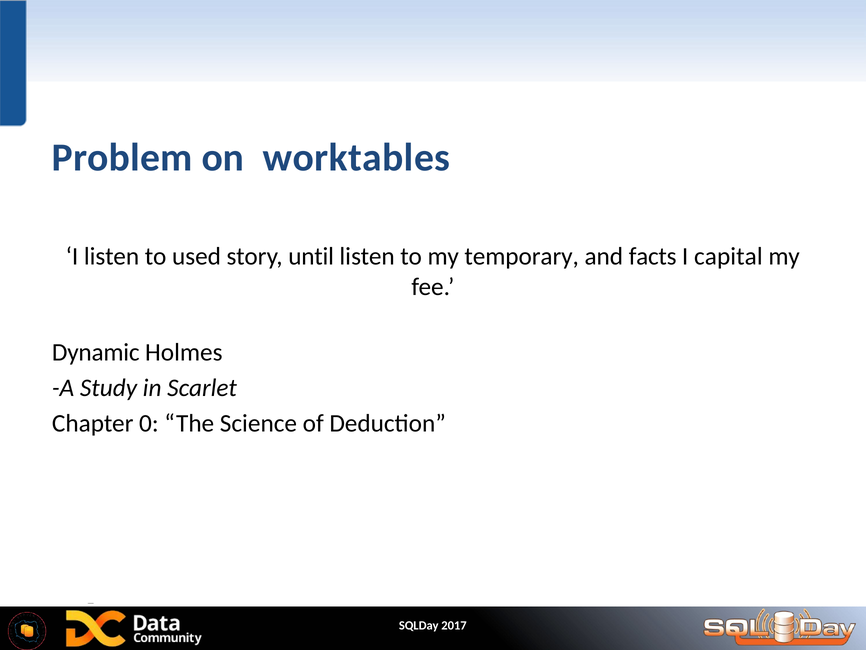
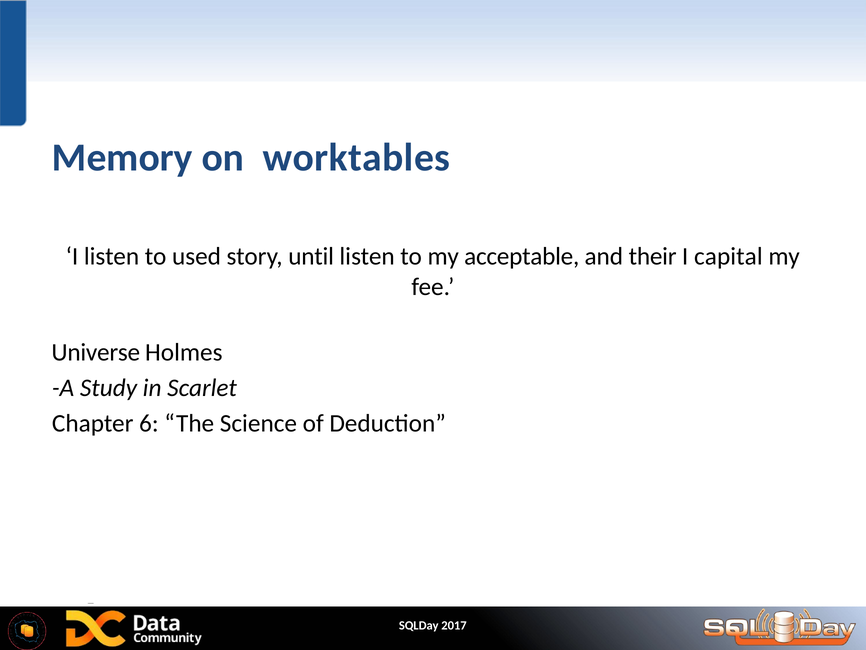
Problem: Problem -> Memory (122, 157)
temporary: temporary -> acceptable (522, 256)
facts: facts -> their (653, 256)
Dynamic: Dynamic -> Universe (96, 352)
0: 0 -> 6 (149, 423)
